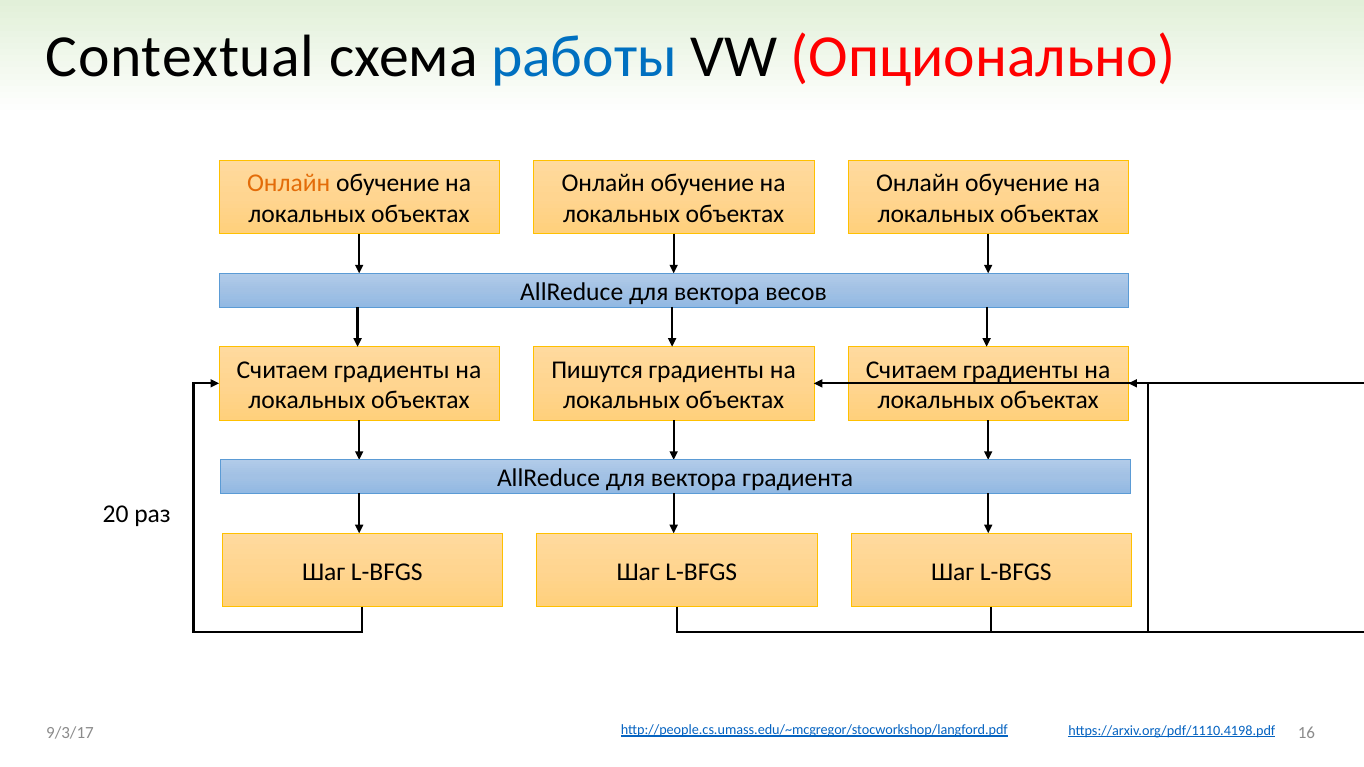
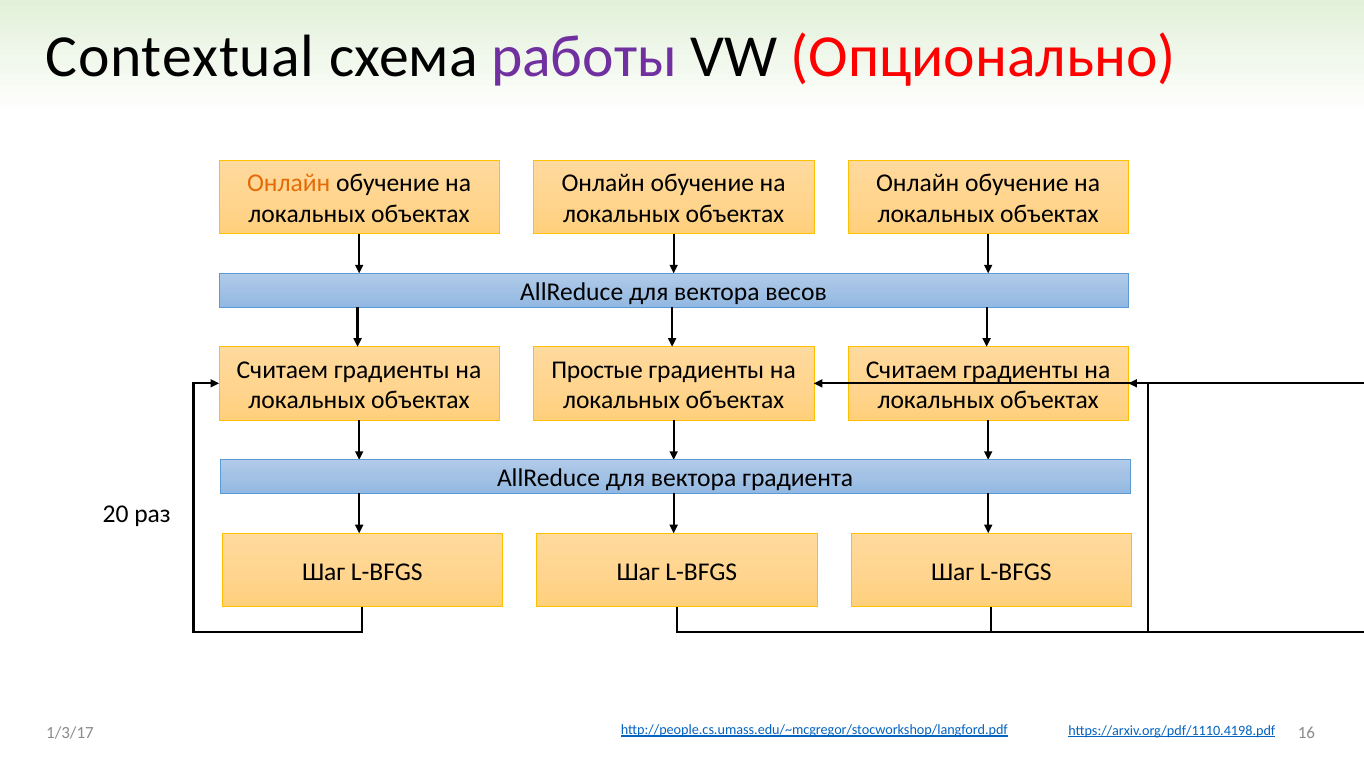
работы colour: blue -> purple (584, 57)
Пишутся: Пишутся -> Простые (597, 370)
9/3/17: 9/3/17 -> 1/3/17 (70, 733)
